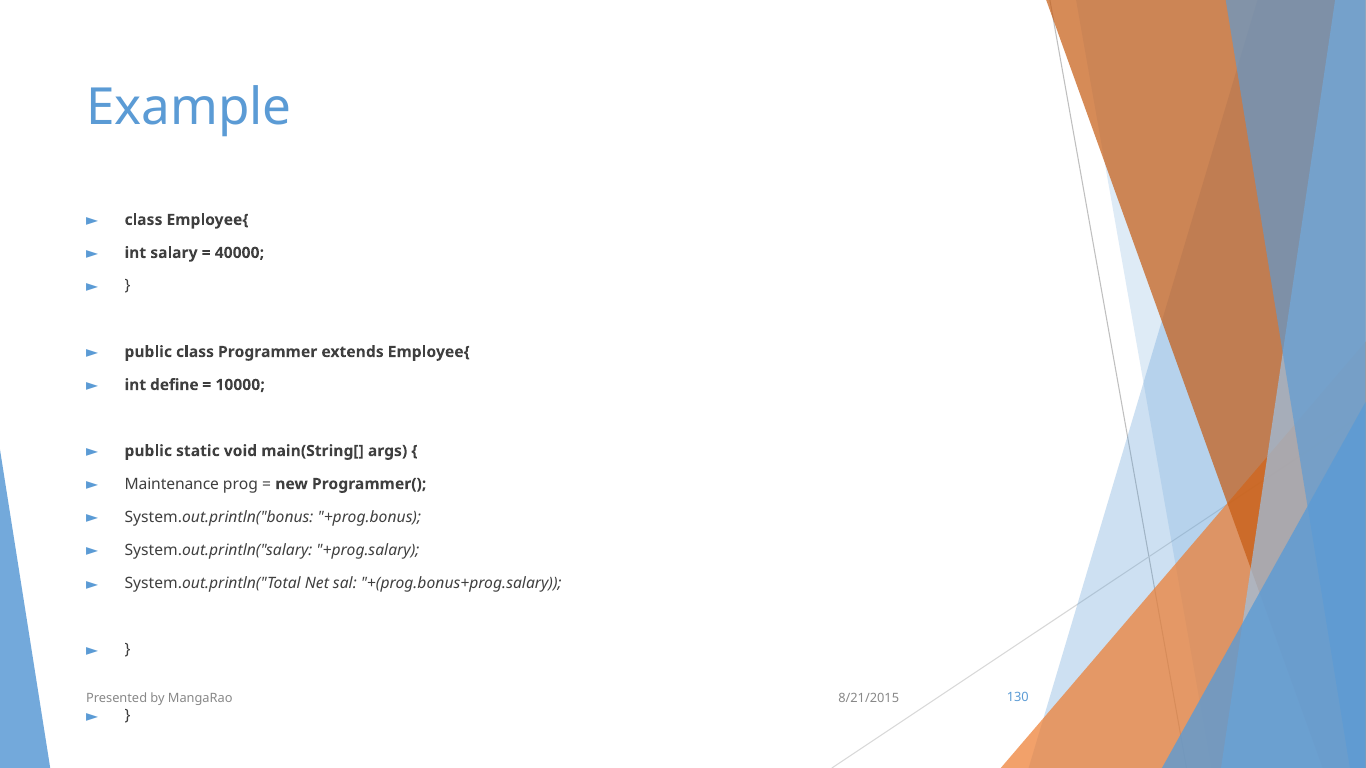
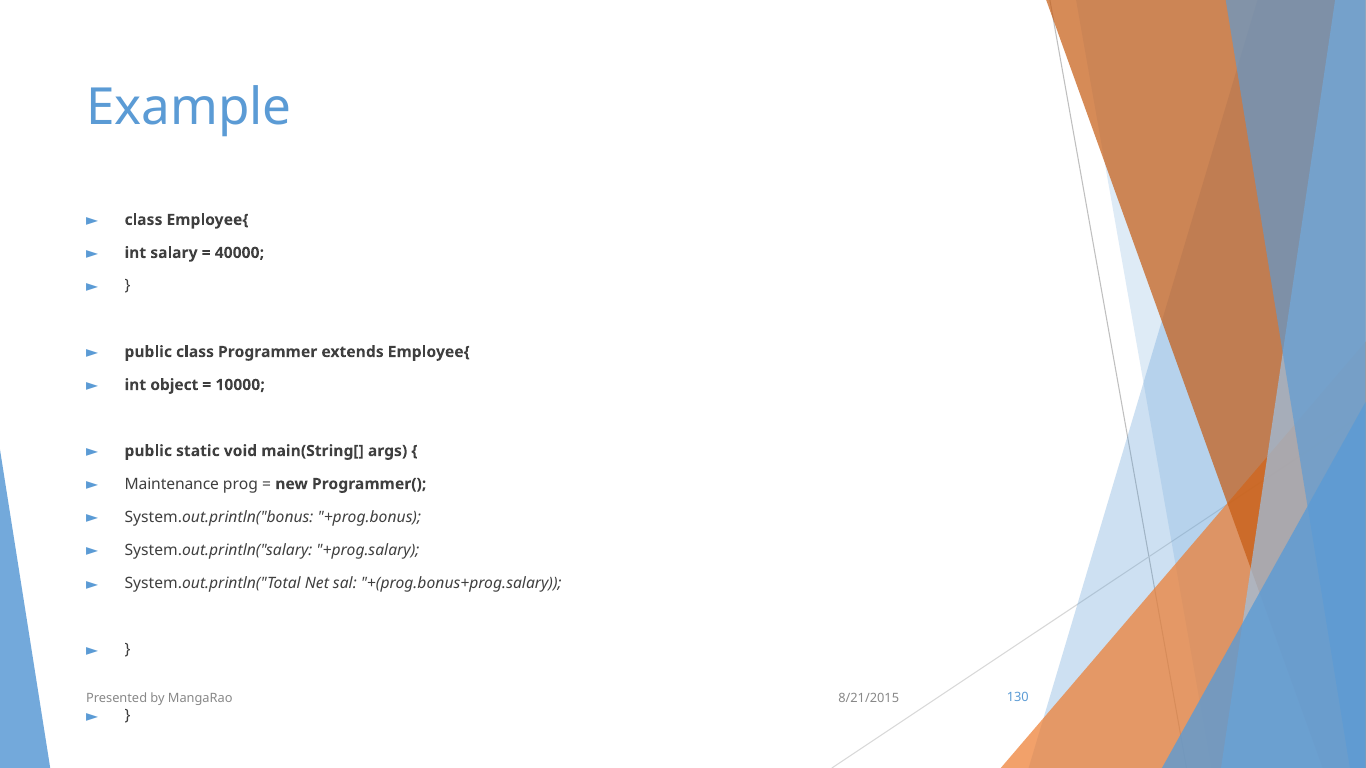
define: define -> object (174, 385)
